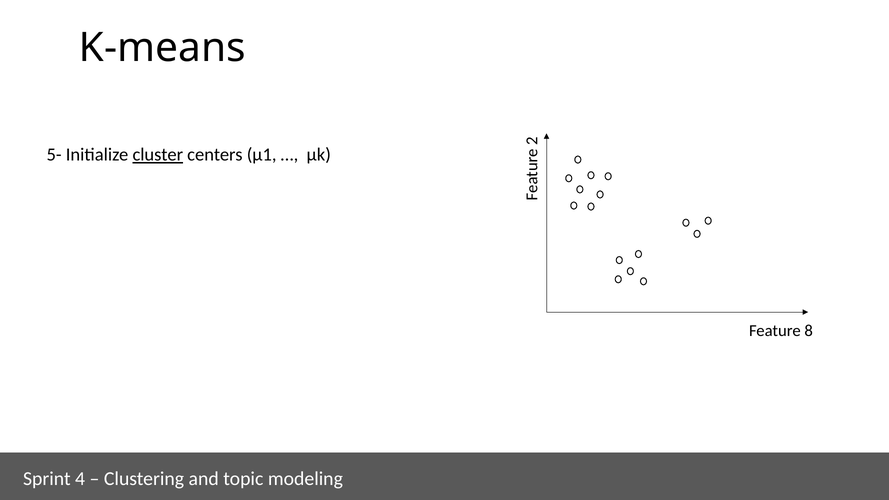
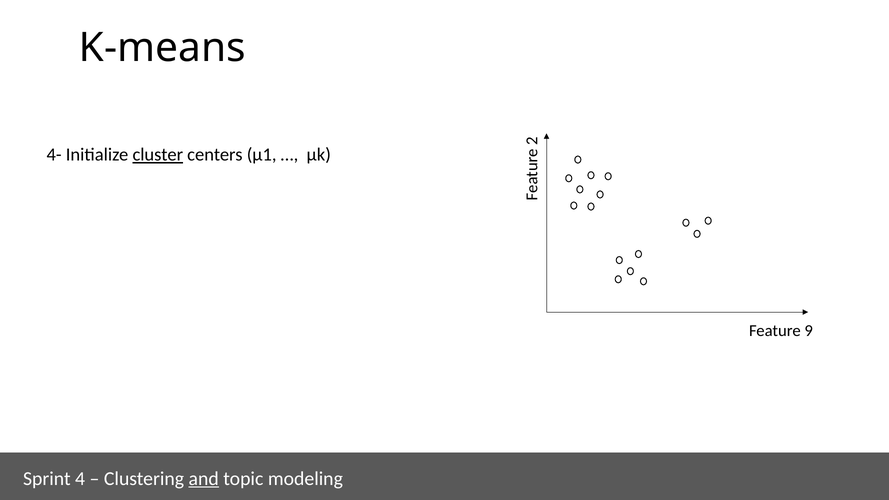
5-: 5- -> 4- (54, 155)
8: 8 -> 9 (809, 331)
and underline: none -> present (204, 479)
